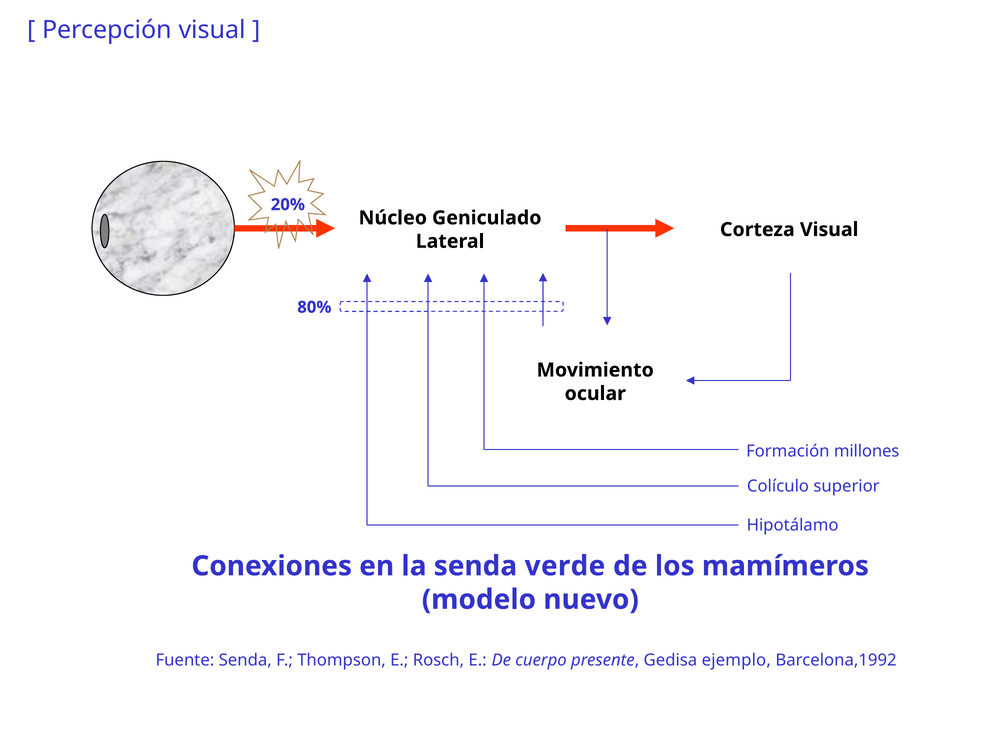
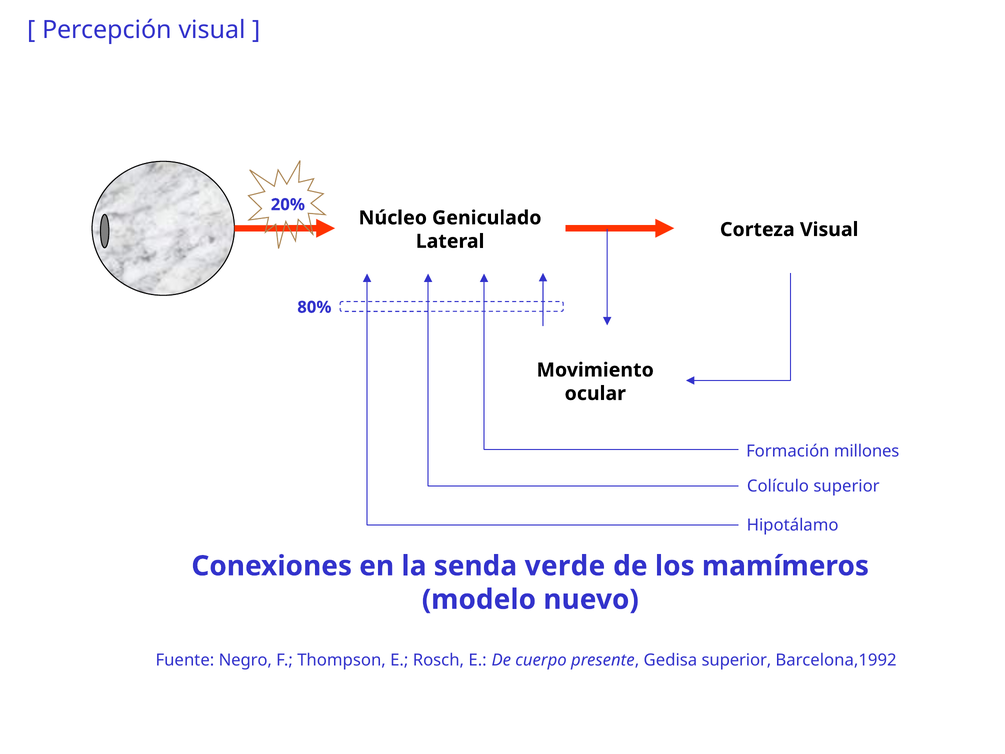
Fuente Senda: Senda -> Negro (245, 660)
Gedisa ejemplo: ejemplo -> superior (736, 660)
